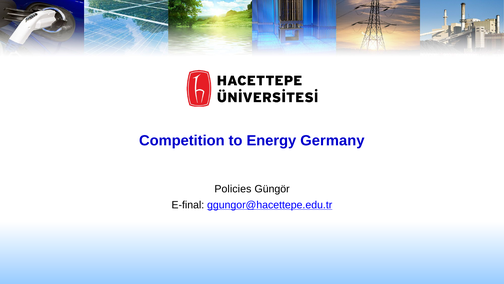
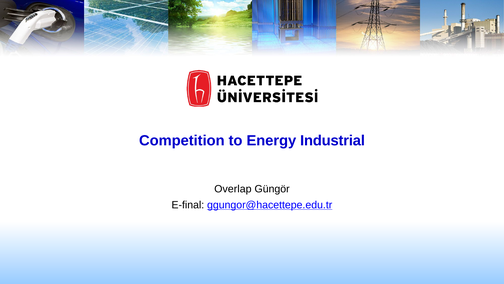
Germany: Germany -> Industrial (333, 140)
Policies: Policies -> Overlap (233, 189)
